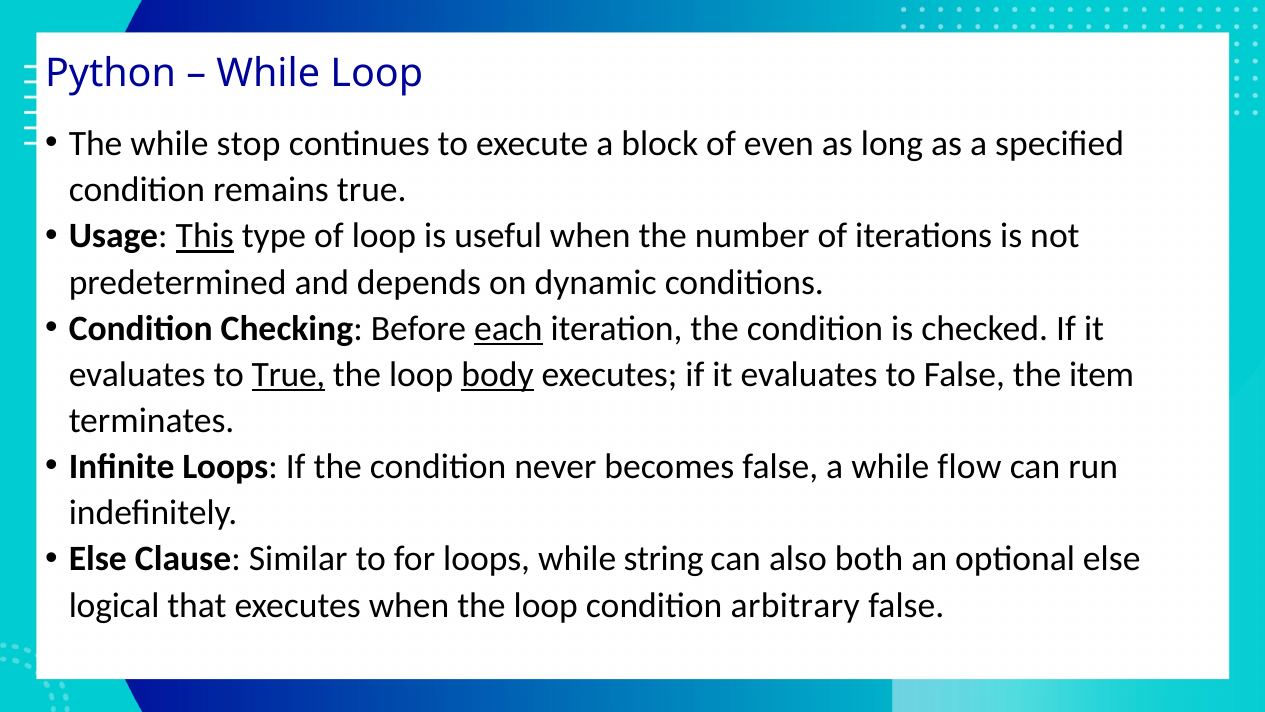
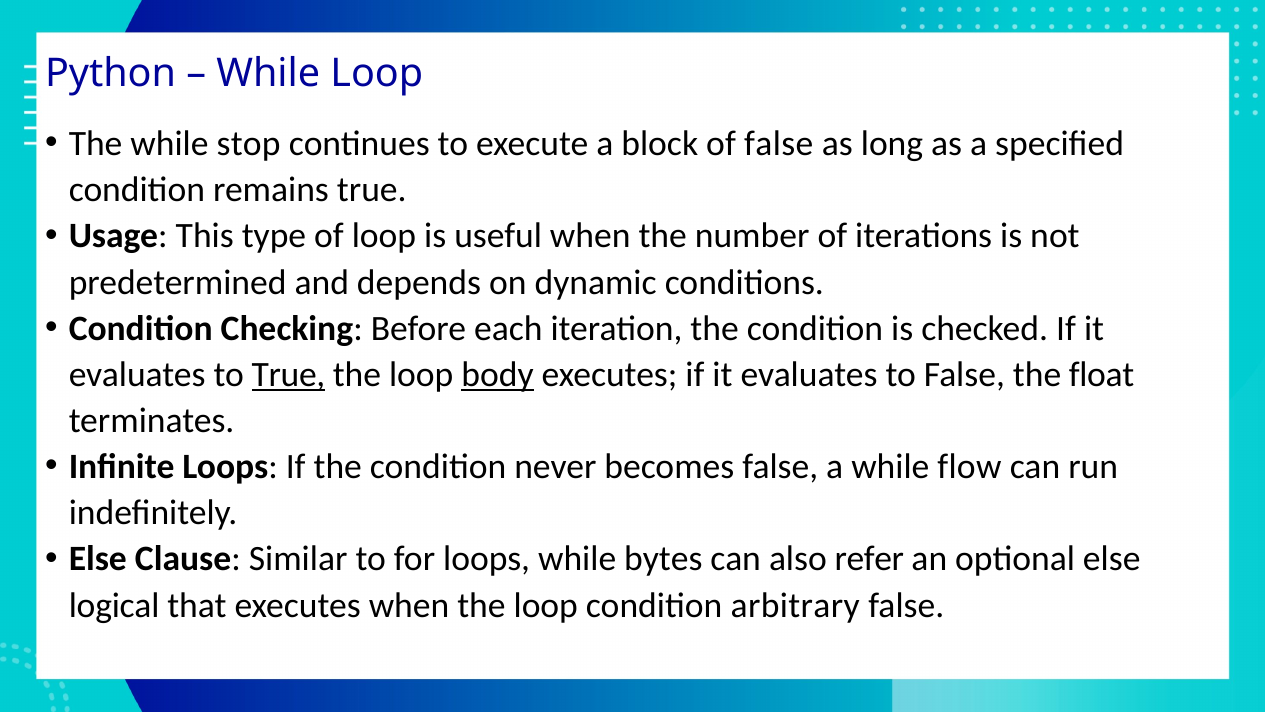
of even: even -> false (779, 144)
This underline: present -> none (205, 236)
each underline: present -> none (508, 328)
item: item -> float (1102, 374)
string: string -> bytes (663, 559)
both: both -> refer (869, 559)
